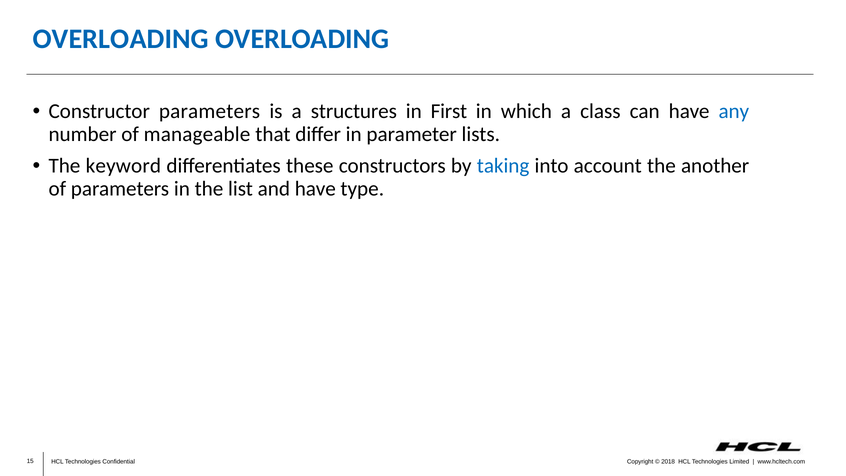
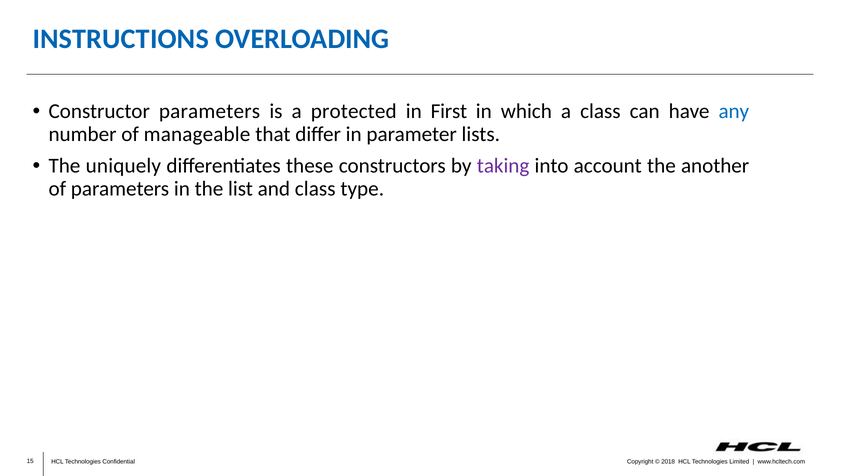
OVERLOADING: OVERLOADING -> INSTRUCTIONS (121, 39)
structures: structures -> protected (354, 111)
keyword: keyword -> uniquely (123, 166)
taking colour: blue -> purple (503, 166)
and have: have -> class (315, 189)
